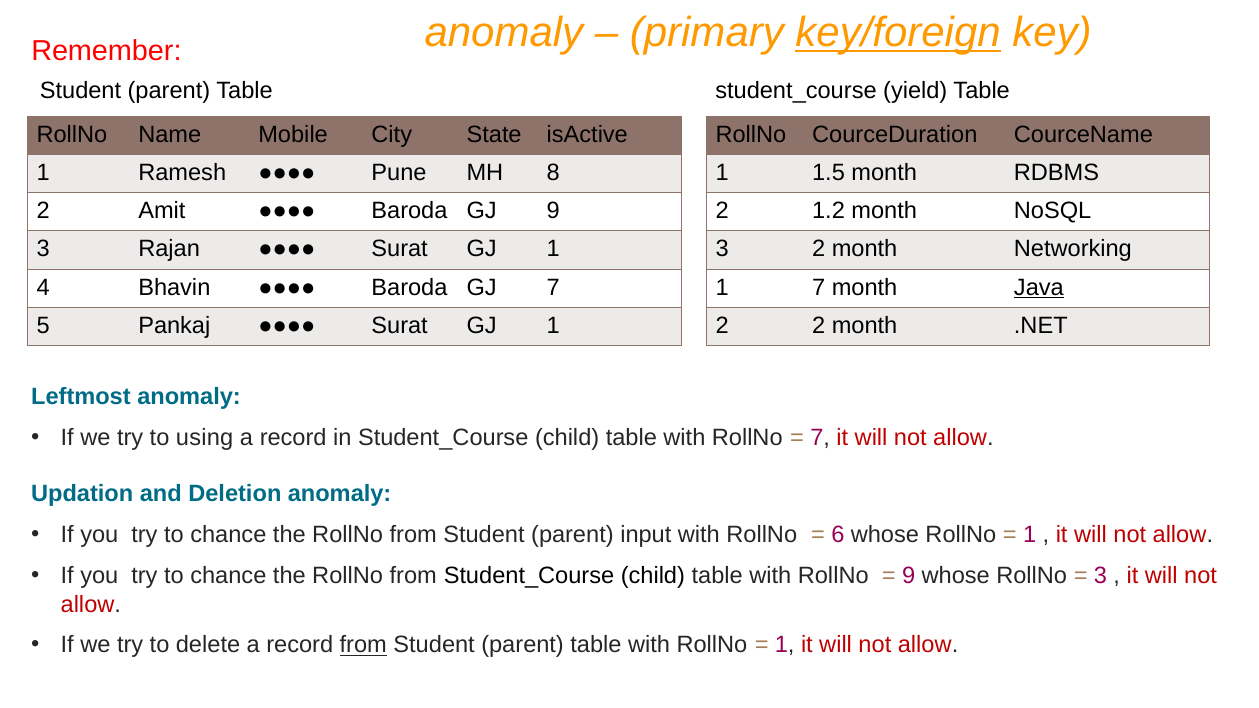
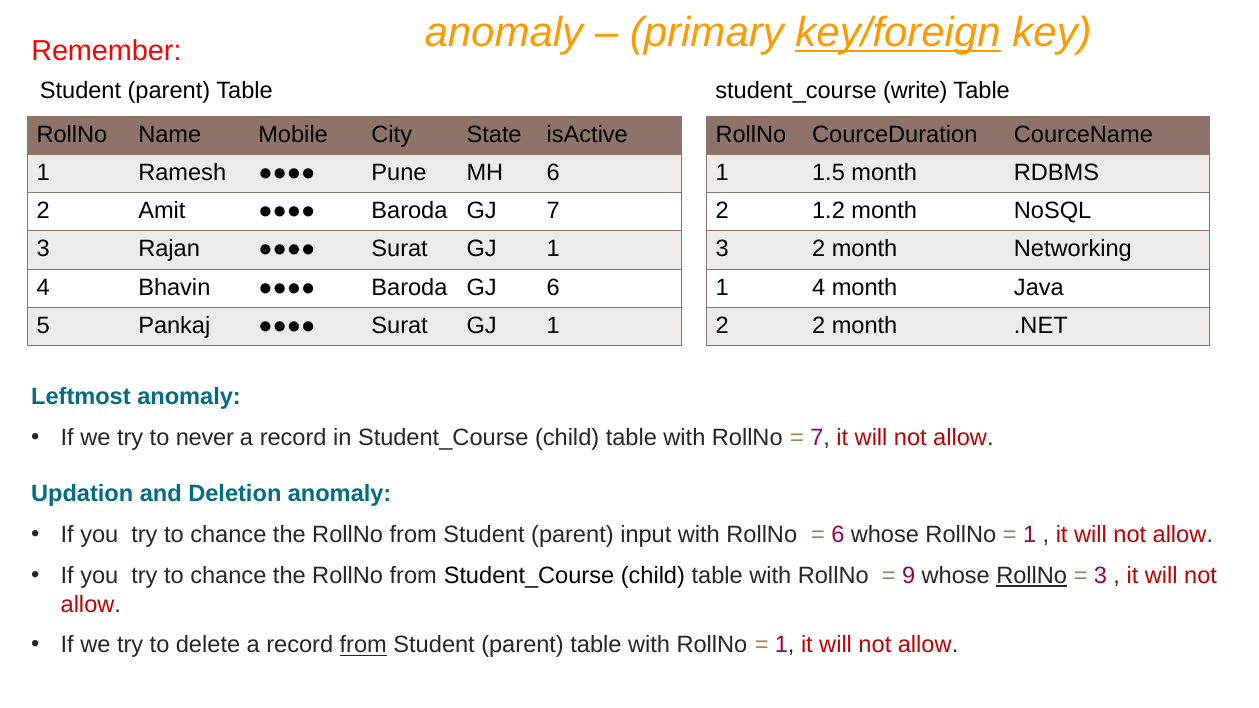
yield: yield -> write (915, 91)
MH 8: 8 -> 6 (553, 173)
GJ 9: 9 -> 7 (553, 211)
GJ 7: 7 -> 6 (553, 287)
7: 7 -> 4 (819, 287)
Java underline: present -> none (1039, 287)
using: using -> never (205, 438)
RollNo underline: none -> present (1032, 576)
